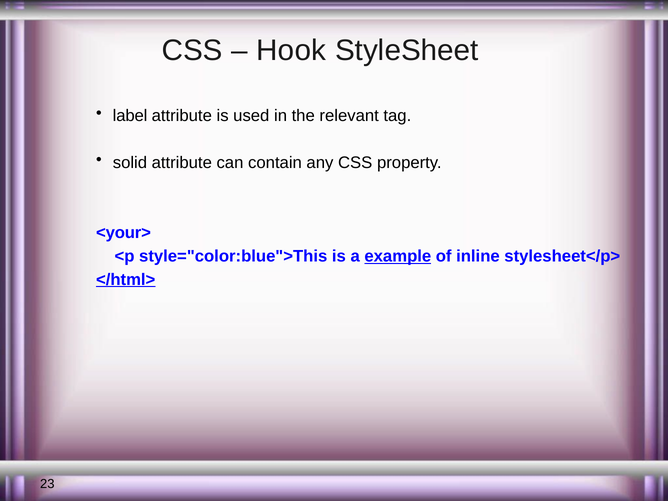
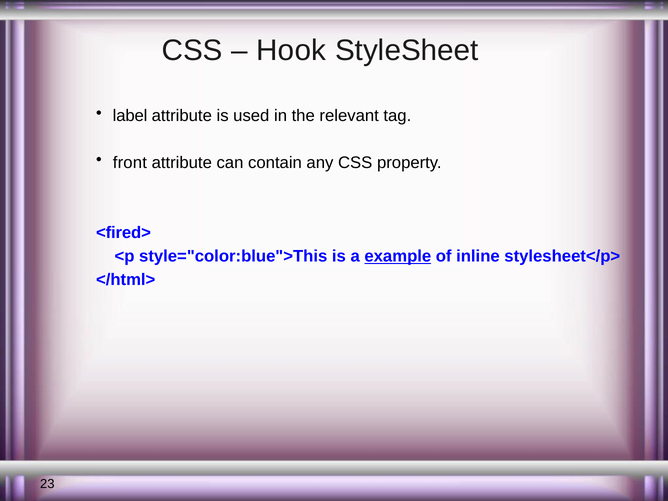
solid: solid -> front (130, 163)
<your>: <your> -> <fired> (124, 233)
</html> underline: present -> none (126, 279)
